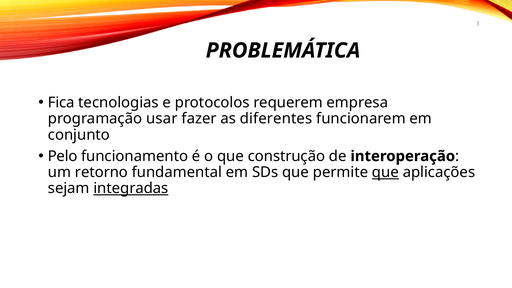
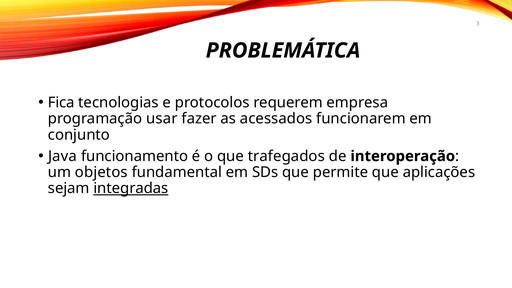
diferentes: diferentes -> acessados (276, 119)
Pelo: Pelo -> Java (62, 156)
construção: construção -> trafegados (286, 156)
retorno: retorno -> objetos (101, 172)
que underline: present -> none (385, 172)
